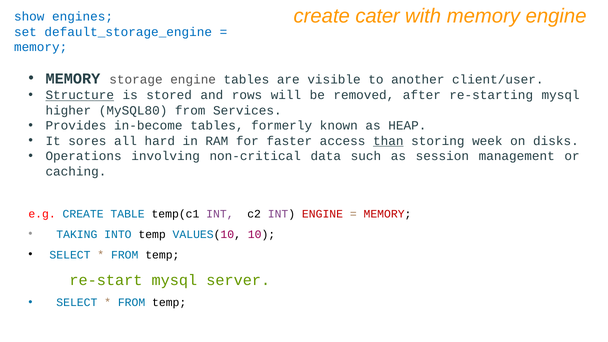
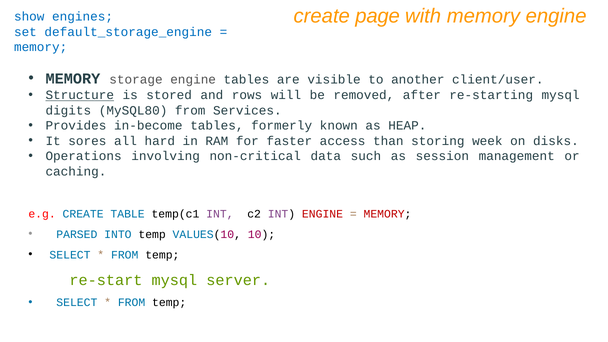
cater: cater -> page (378, 16)
higher: higher -> digits (68, 110)
than underline: present -> none (388, 141)
TAKING: TAKING -> PARSED (77, 234)
